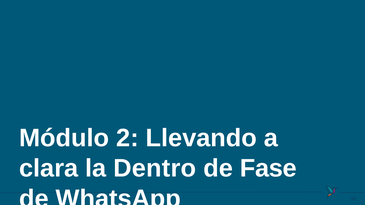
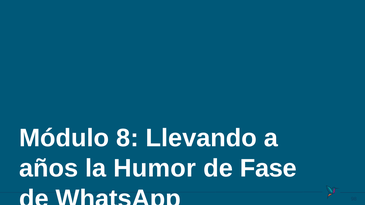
2: 2 -> 8 (127, 138)
clara: clara -> años (49, 169)
Dentro: Dentro -> Humor (155, 169)
